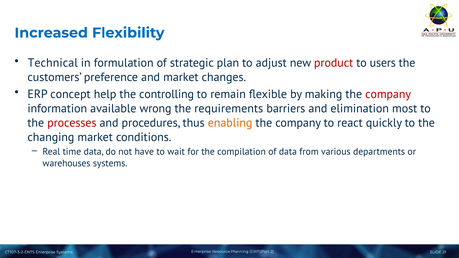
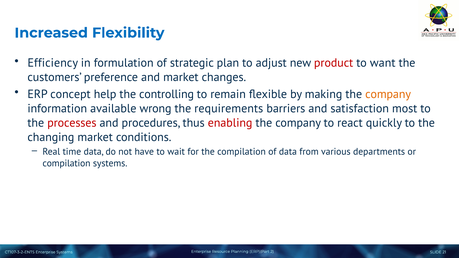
Technical: Technical -> Efficiency (53, 63)
users: users -> want (383, 63)
company colour: red -> orange (388, 94)
elimination: elimination -> satisfaction (360, 109)
enabling colour: orange -> red (230, 123)
warehouses: warehouses -> compilation (66, 163)
